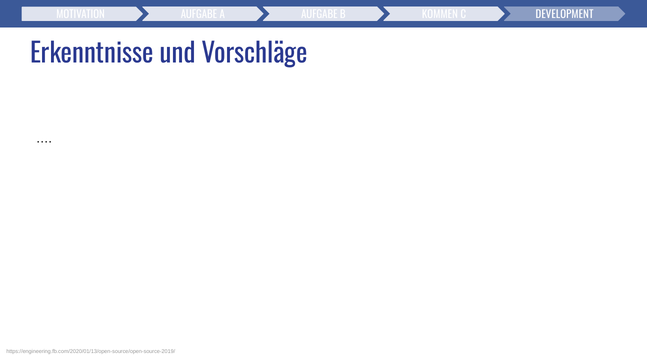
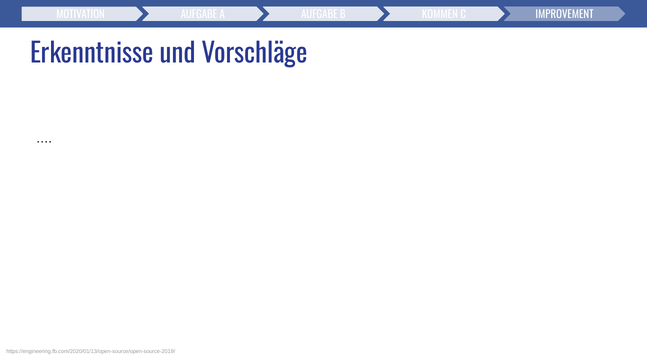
DEVELOPMENT: DEVELOPMENT -> IMPROVEMENT (565, 14)
